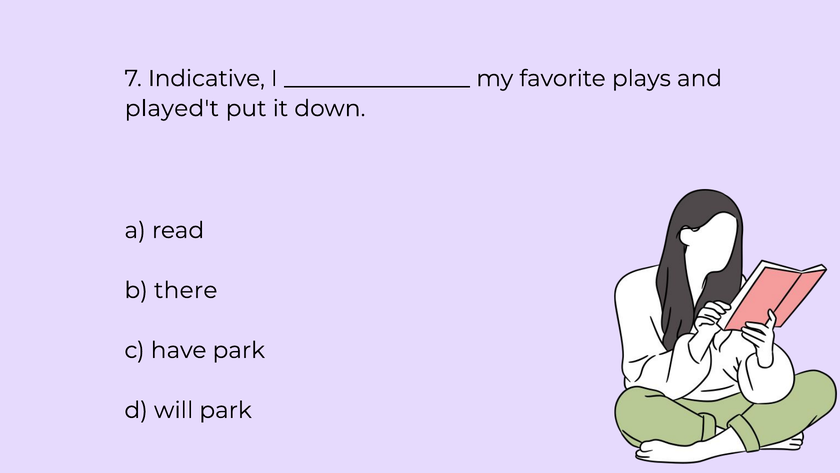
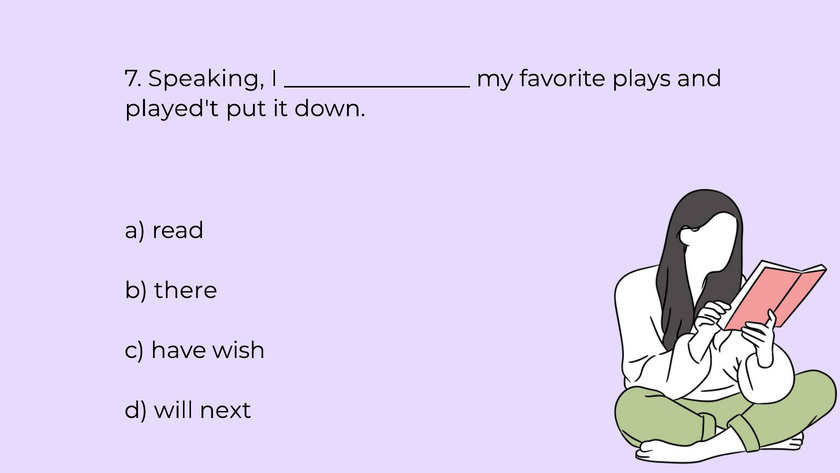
Indicative: Indicative -> Speaking (206, 78)
have park: park -> wish (239, 350)
will park: park -> next (225, 410)
